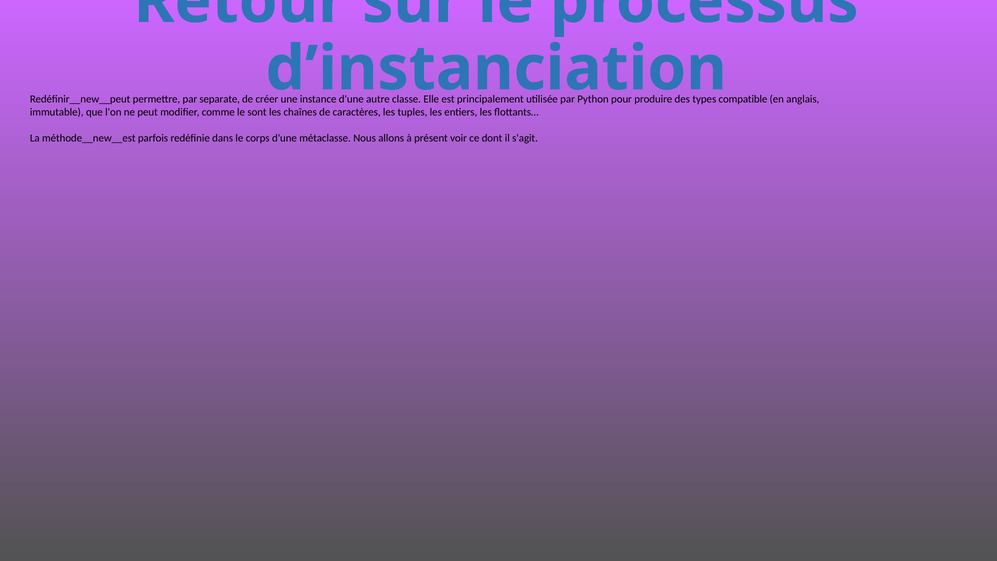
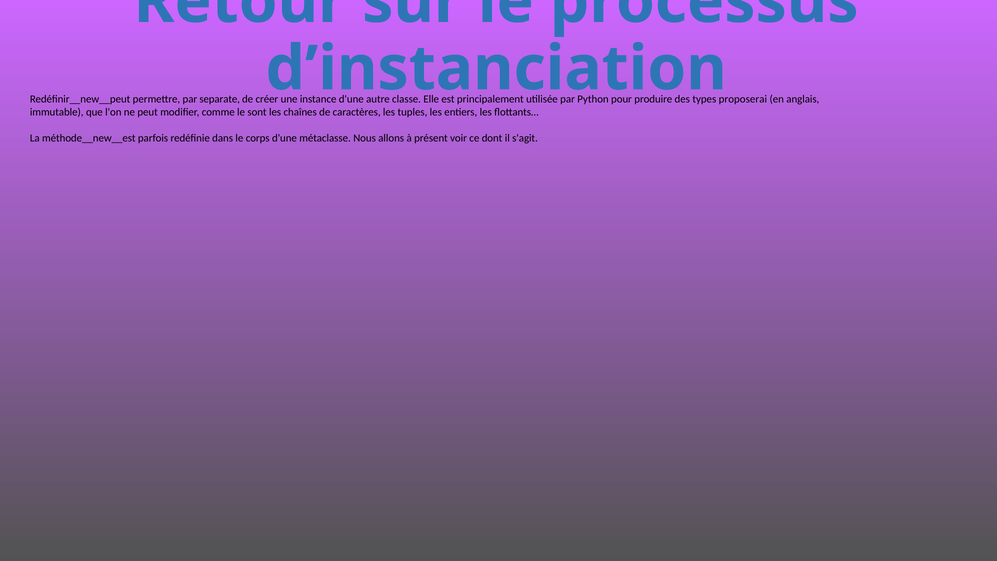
compatible: compatible -> proposerai (743, 99)
